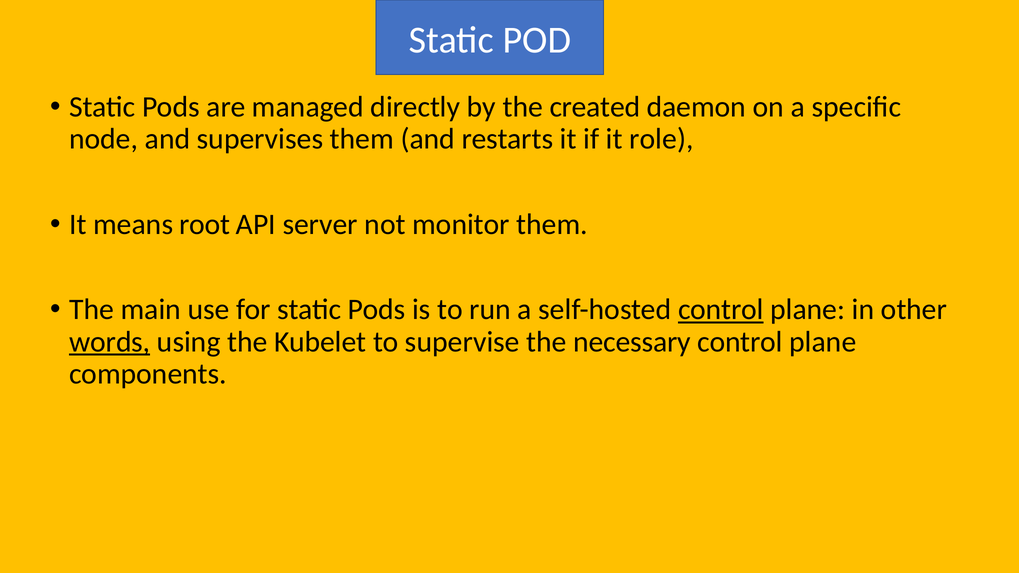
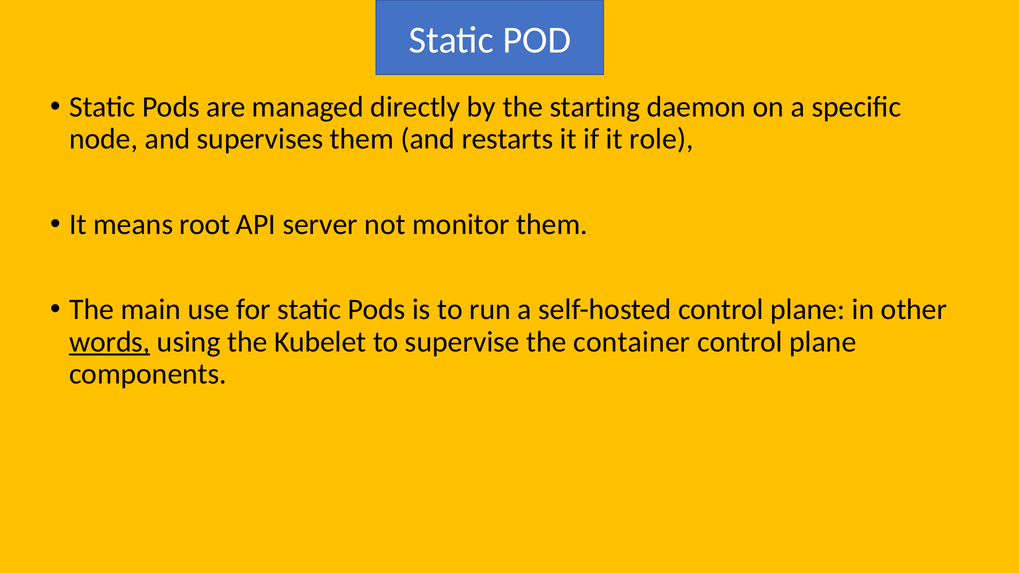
created: created -> starting (595, 107)
control underline: present -> none (721, 310)
necessary: necessary -> container (632, 342)
